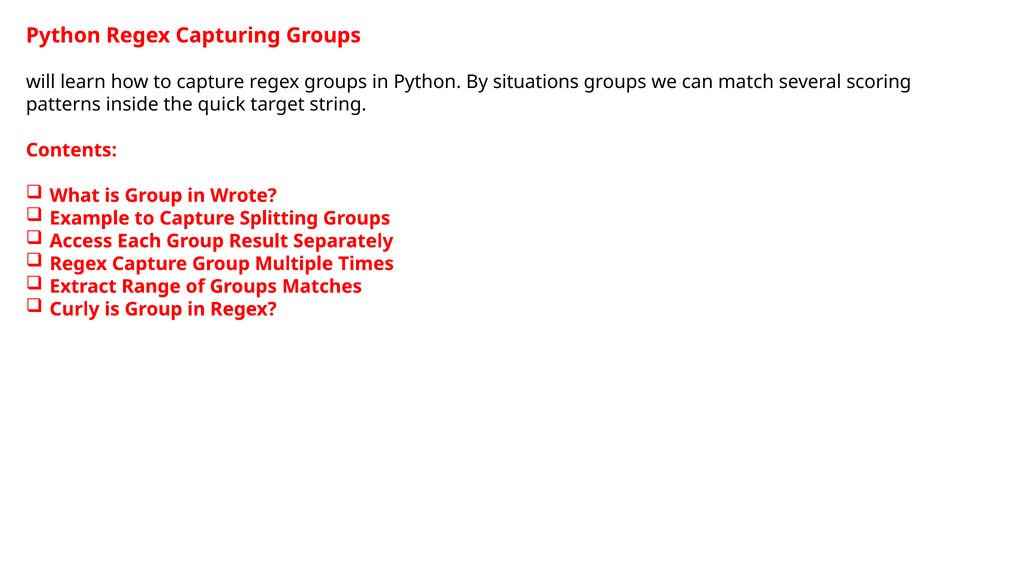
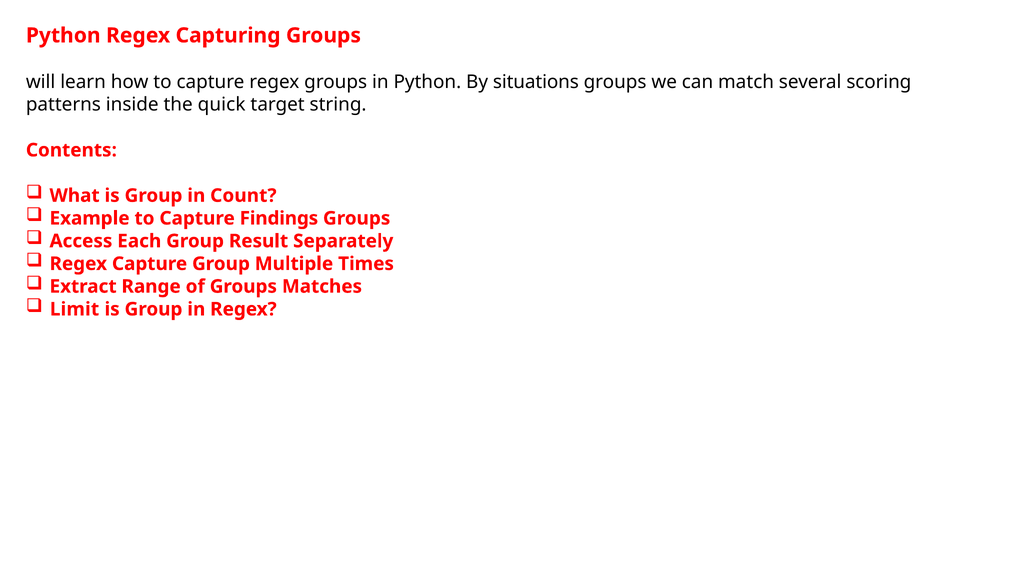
Wrote: Wrote -> Count (243, 195)
Splitting: Splitting -> Findings (279, 218)
Curly: Curly -> Limit (74, 309)
